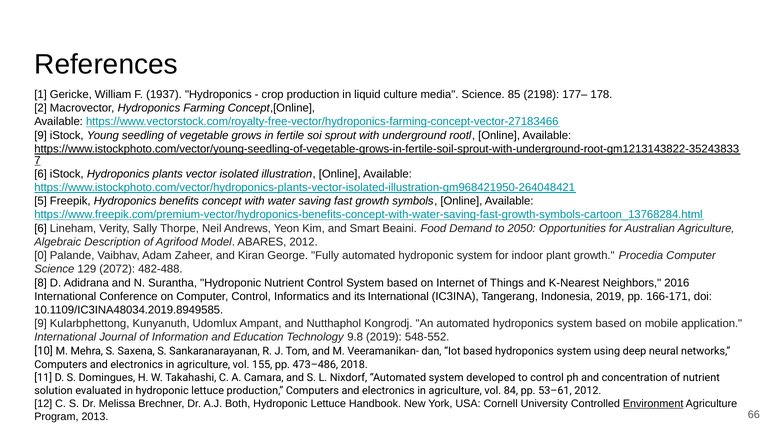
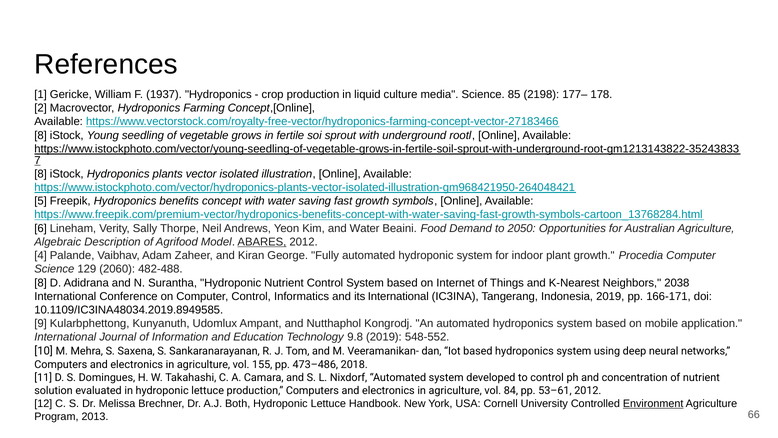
9: 9 -> 8 (41, 135)
6: 6 -> 8 (41, 174)
and Smart: Smart -> Water (365, 228)
ABARES underline: none -> present (262, 242)
0: 0 -> 4 (41, 255)
2072: 2072 -> 2060 (117, 269)
2016: 2016 -> 2038 (677, 283)
